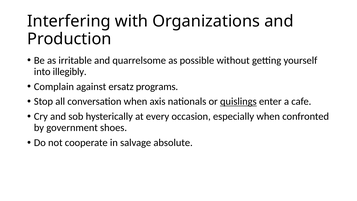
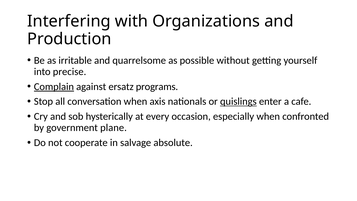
illegibly: illegibly -> precise (70, 72)
Complain underline: none -> present (54, 87)
shoes: shoes -> plane (114, 128)
